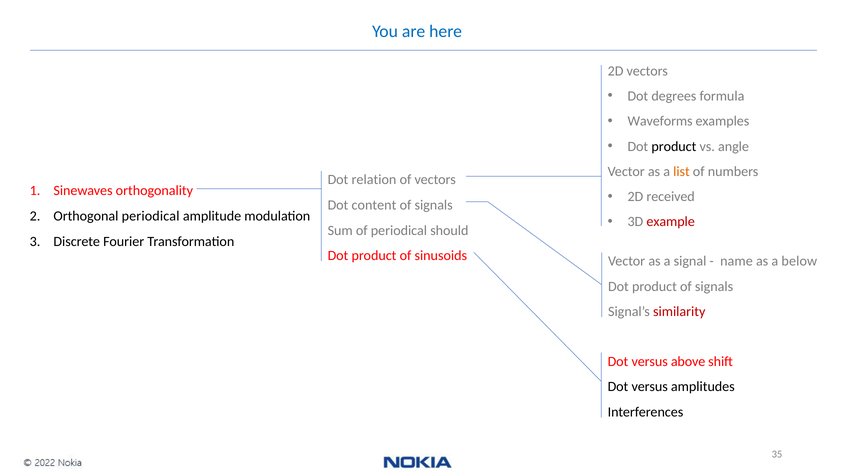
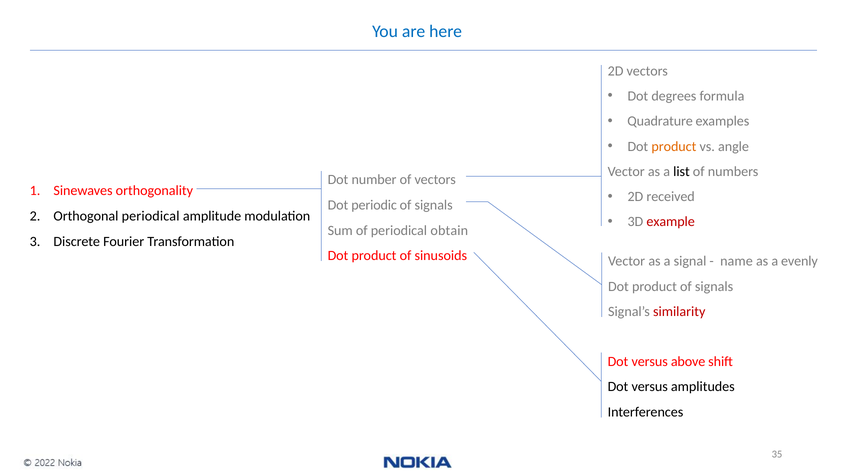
Waveforms: Waveforms -> Quadrature (660, 121)
product colour: black -> orange (674, 147)
list colour: orange -> black (681, 172)
relation: relation -> number (374, 180)
content: content -> periodic (374, 205)
should: should -> obtain (449, 231)
below: below -> evenly (799, 261)
